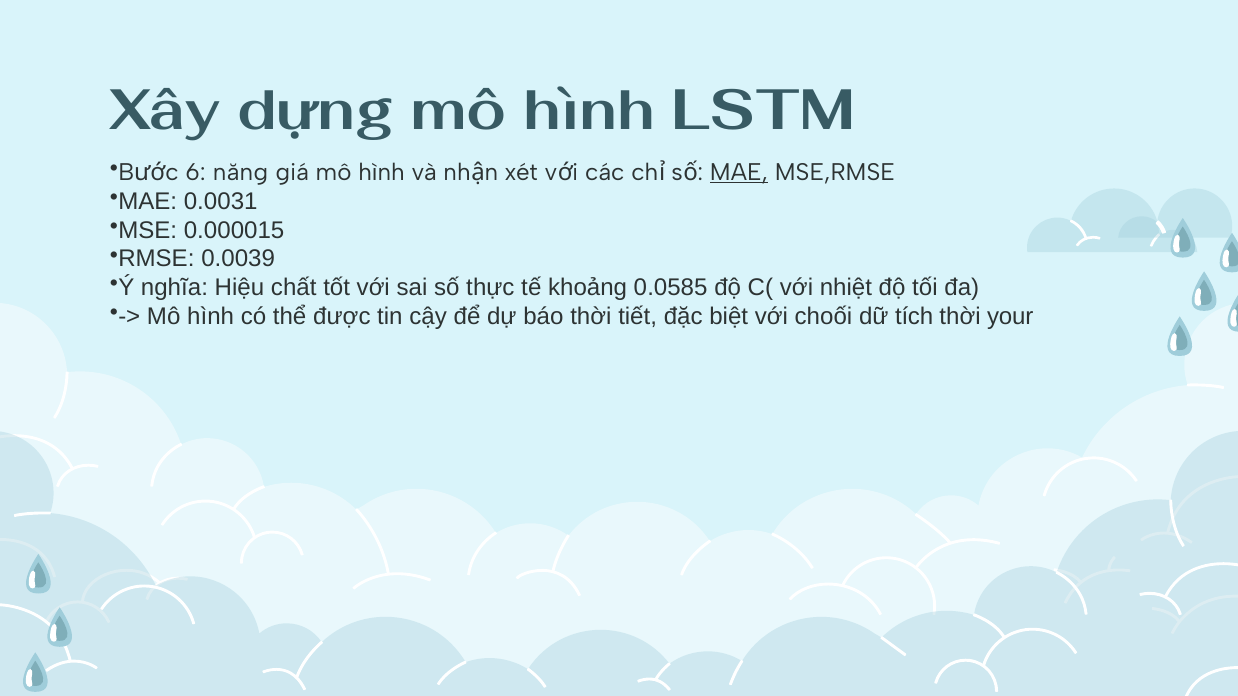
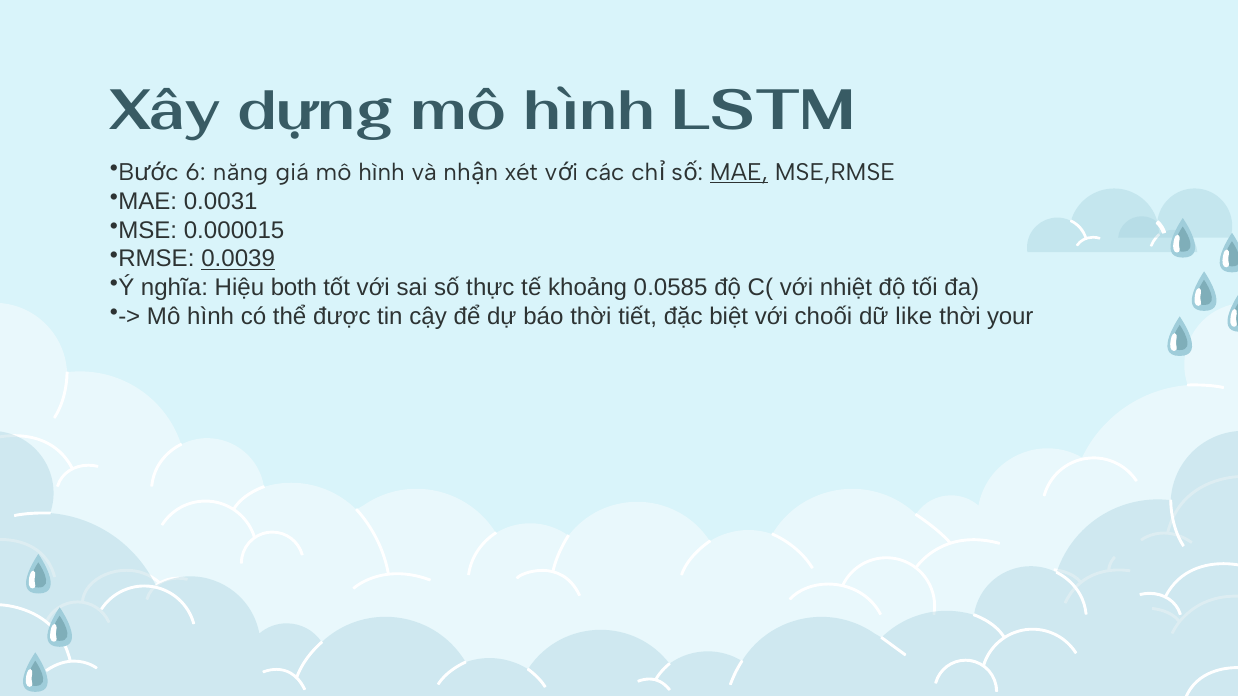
0.0039 underline: none -> present (238, 259)
chất: chất -> both (294, 288)
tích: tích -> like (914, 317)
